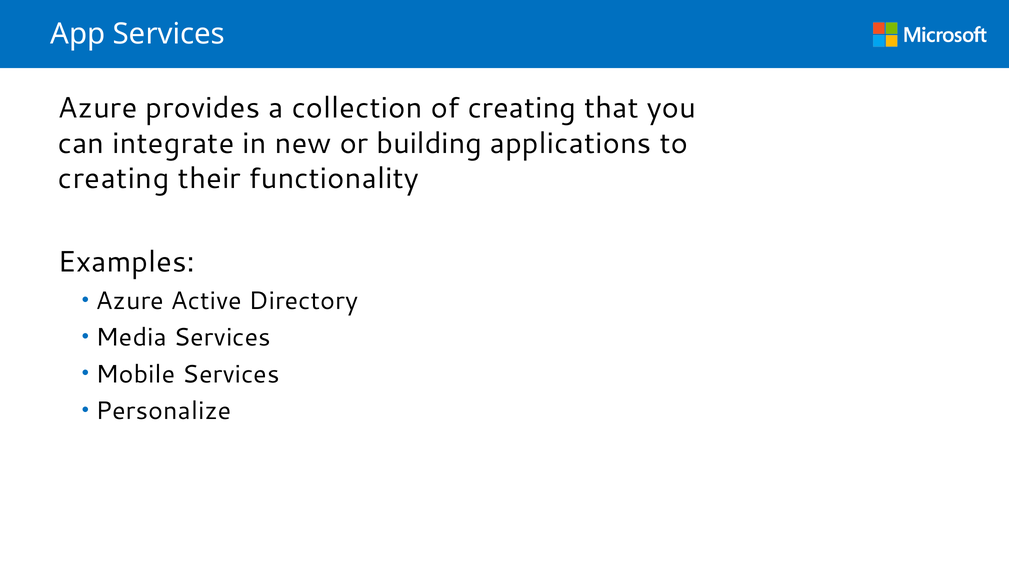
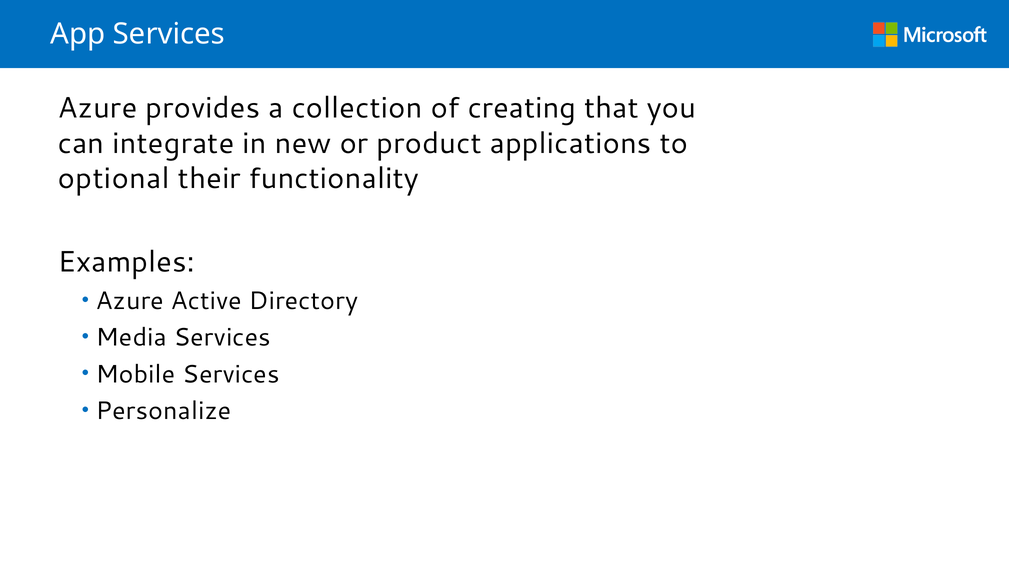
building: building -> product (429, 143)
creating: creating -> optional (114, 179)
